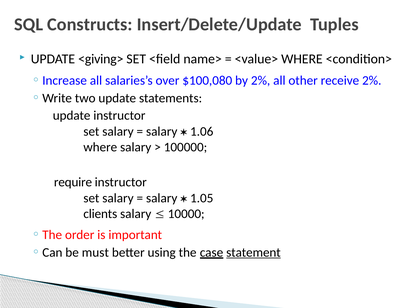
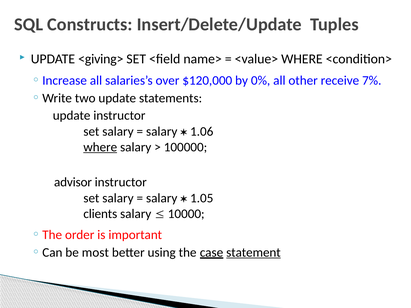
$100,080: $100,080 -> $120,000 (207, 81)
by 2%: 2% -> 0% (261, 81)
receive 2%: 2% -> 7% (372, 81)
where underline: none -> present (100, 147)
require: require -> advisor (73, 182)
must: must -> most (95, 253)
